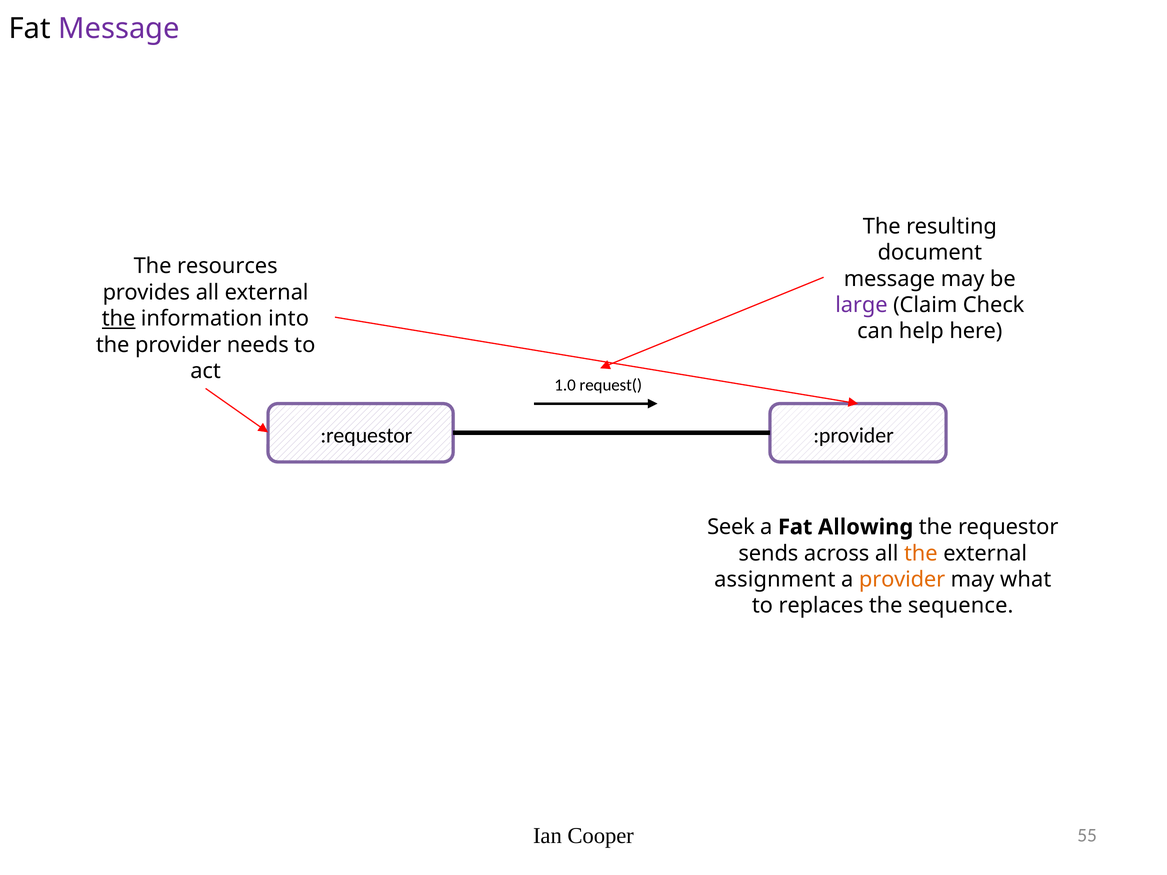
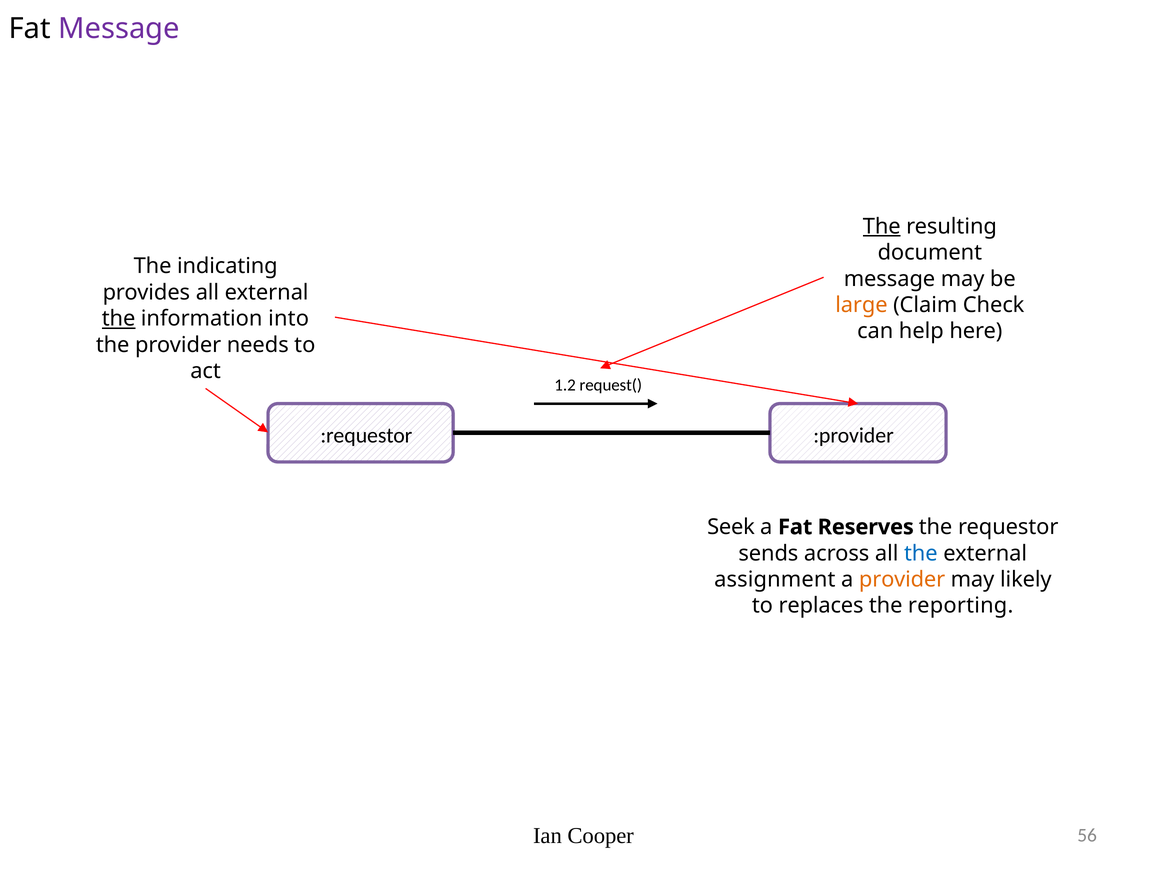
The underline: none -> present (882, 226)
resources: resources -> indicating (227, 266)
large colour: purple -> orange (861, 305)
1.0: 1.0 -> 1.2 (565, 385)
Allowing: Allowing -> Reserves (866, 527)
the colour: orange -> blue (921, 553)
what: what -> likely (1026, 580)
sequence: sequence -> reporting (961, 606)
55: 55 -> 56 (1087, 836)
